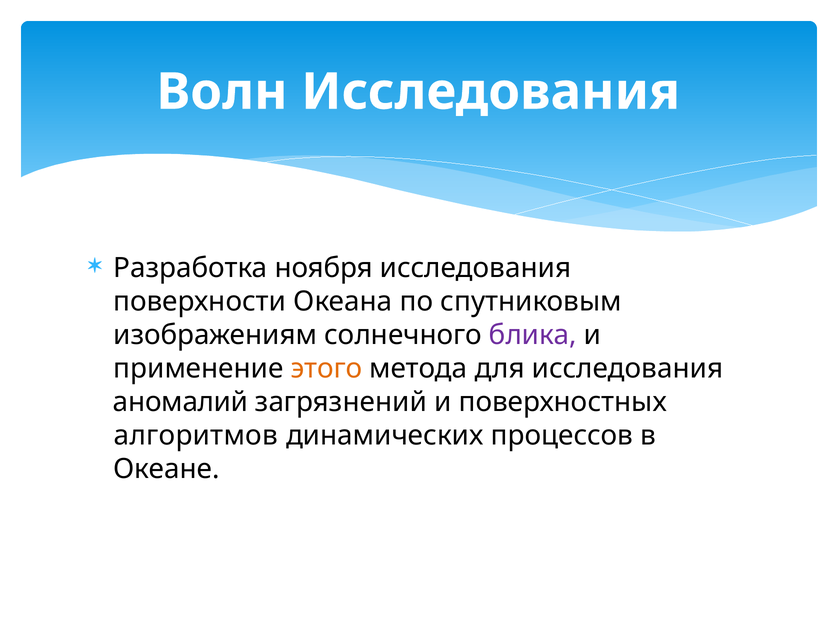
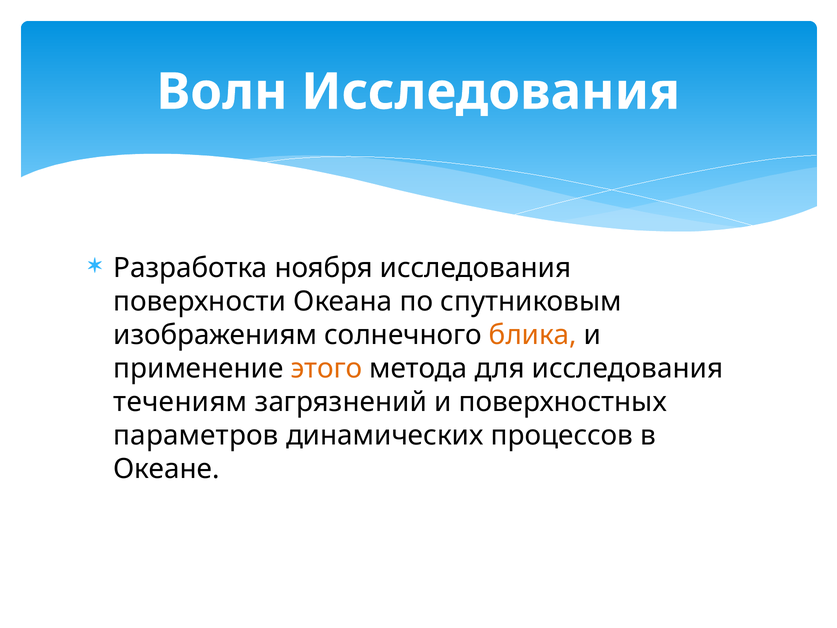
блика colour: purple -> orange (533, 335)
аномалий: аномалий -> течениям (180, 402)
алгоритмов: алгоритмов -> параметров (196, 435)
